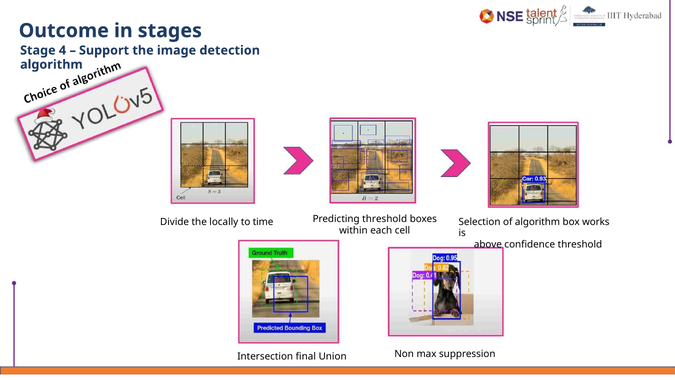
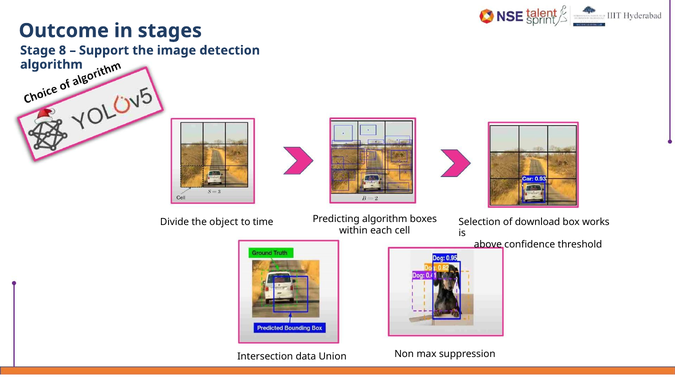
4: 4 -> 8 (62, 50)
Predicting threshold: threshold -> algorithm (385, 219)
locally: locally -> object (224, 222)
of algorithm: algorithm -> download (538, 222)
final: final -> data (306, 356)
